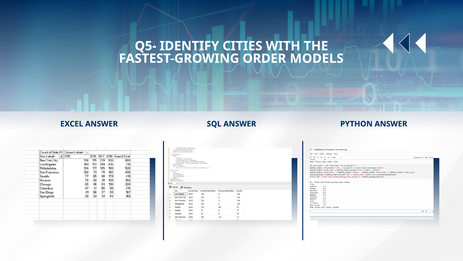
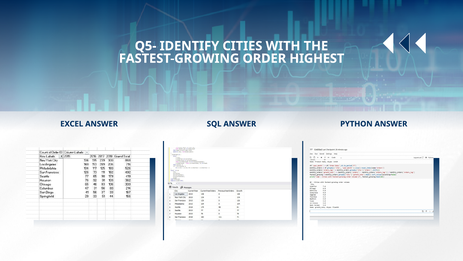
MODELS: MODELS -> HIGHEST (317, 58)
